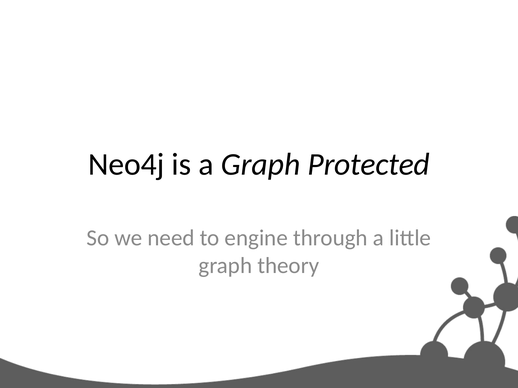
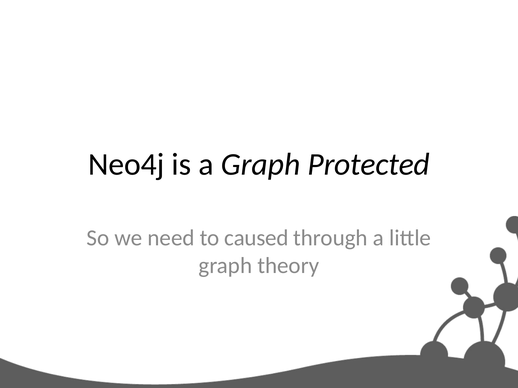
engine: engine -> caused (256, 238)
